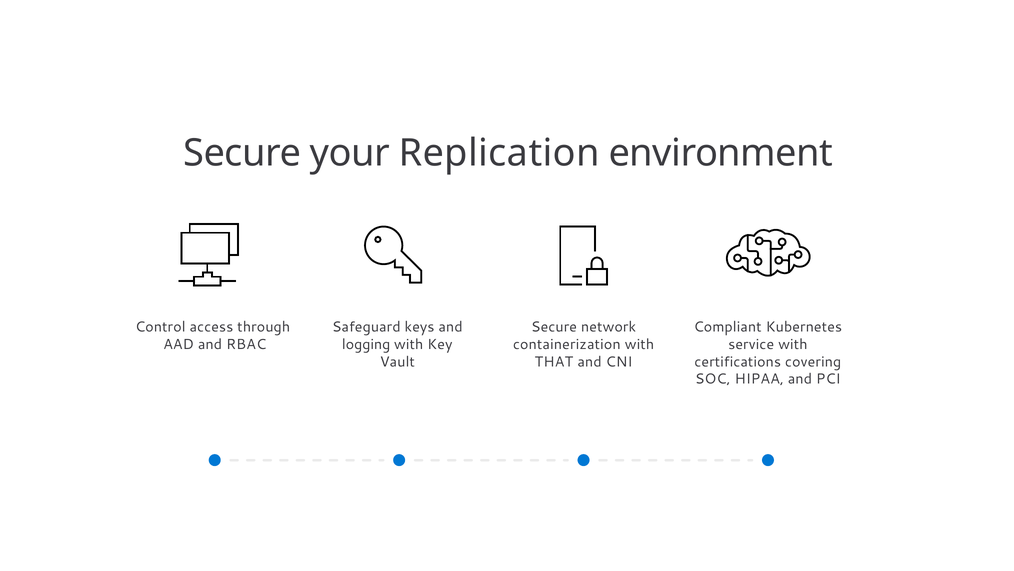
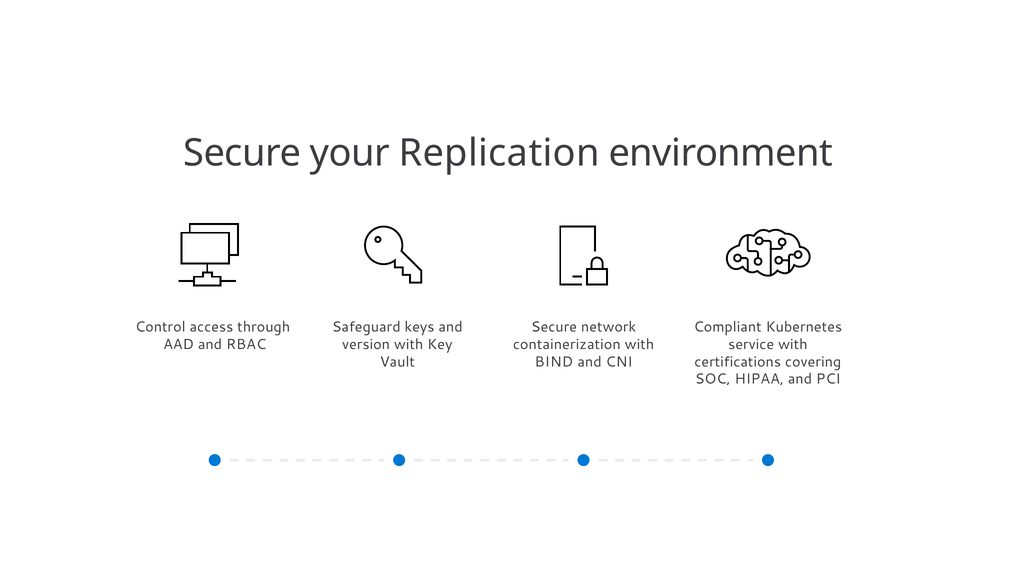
logging: logging -> version (366, 344)
THAT: THAT -> BIND (554, 361)
